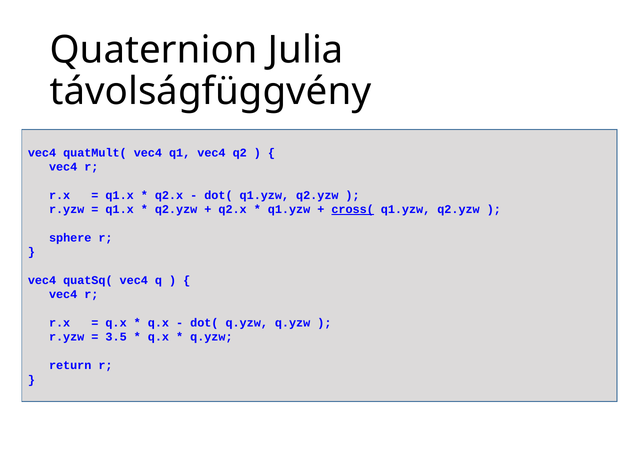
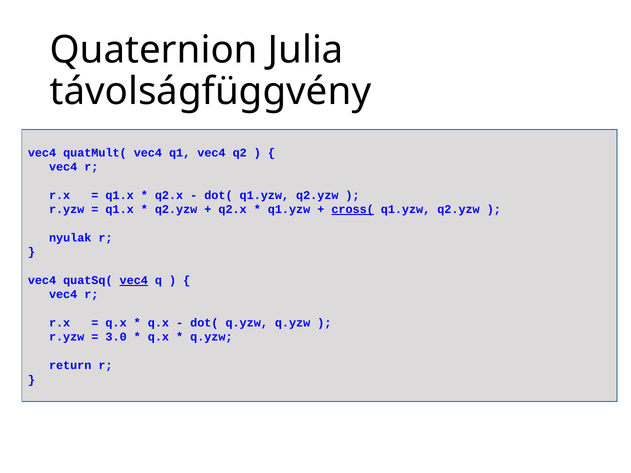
sphere: sphere -> nyulak (70, 238)
vec4 underline: none -> present (134, 281)
3.5: 3.5 -> 3.0 (116, 337)
